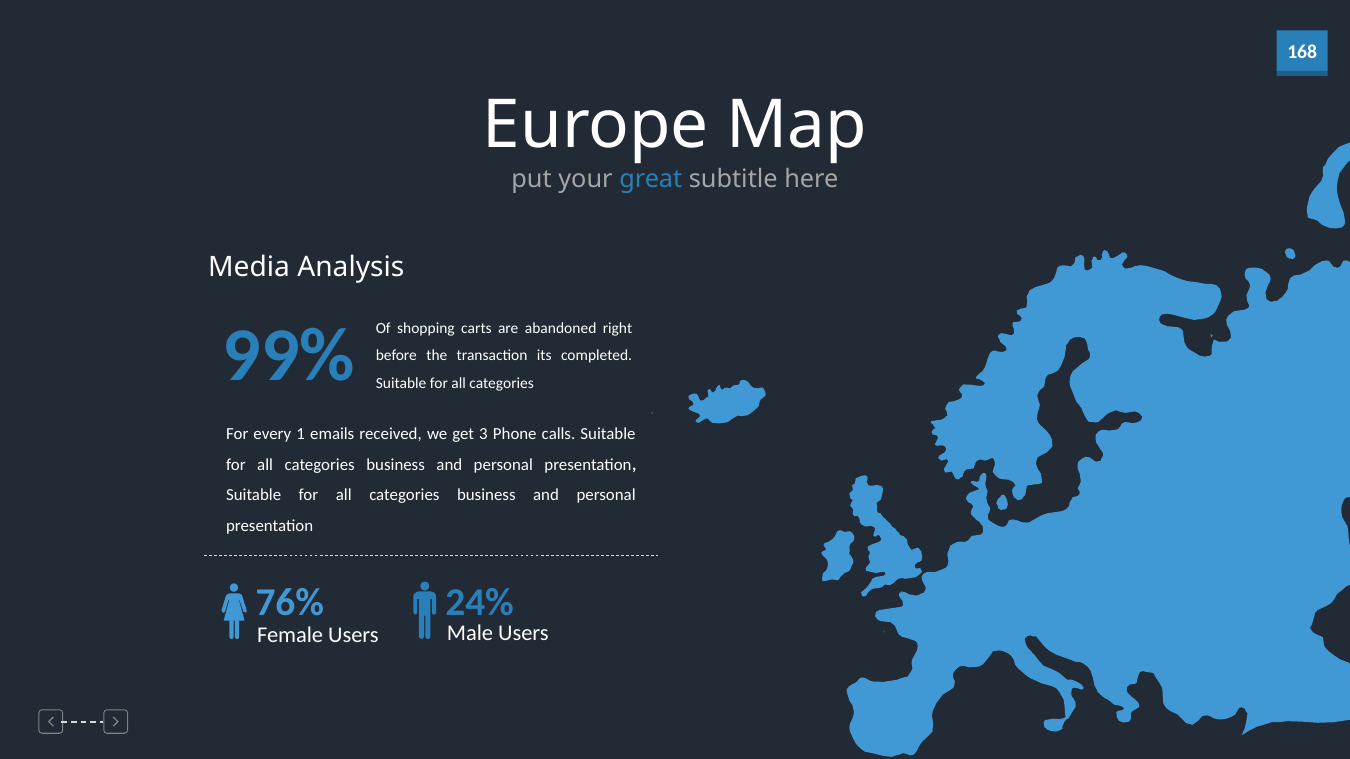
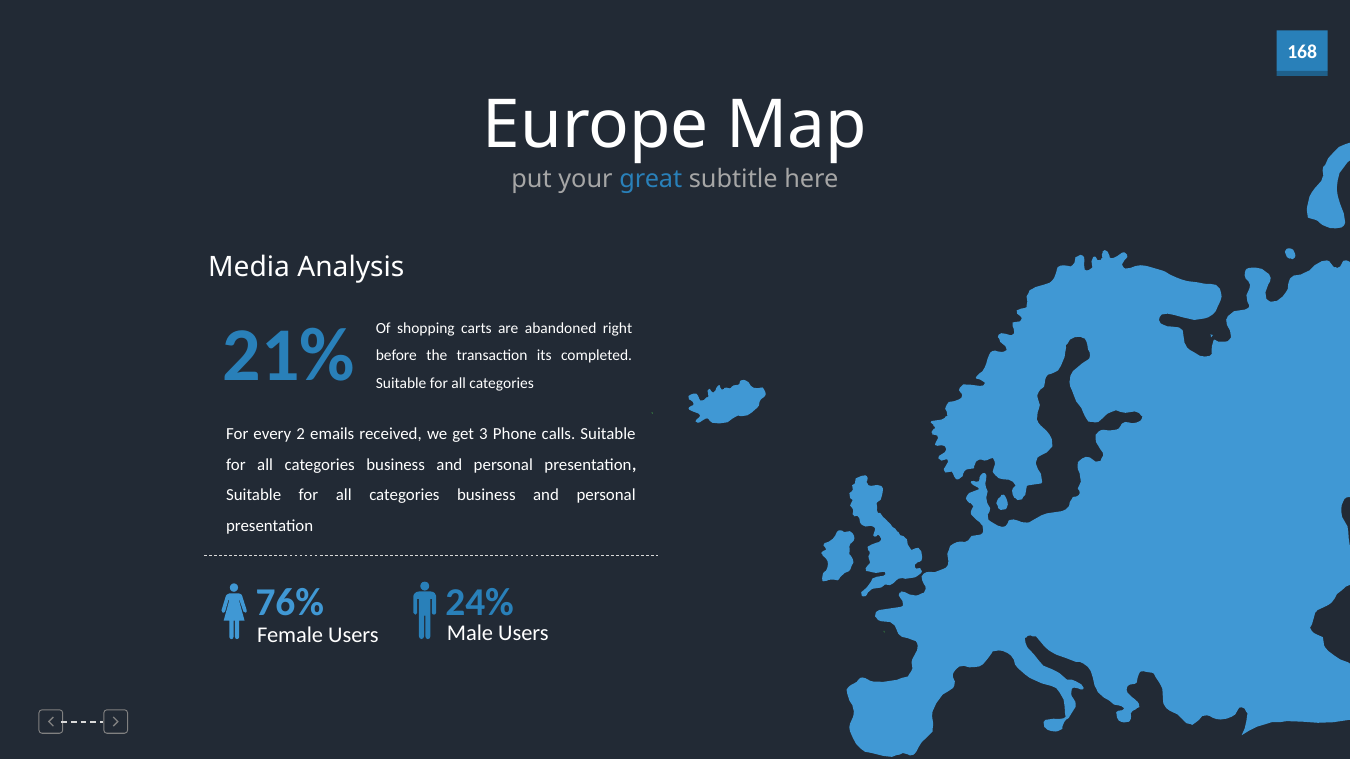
99%: 99% -> 21% (289, 355)
1: 1 -> 2 (301, 435)
